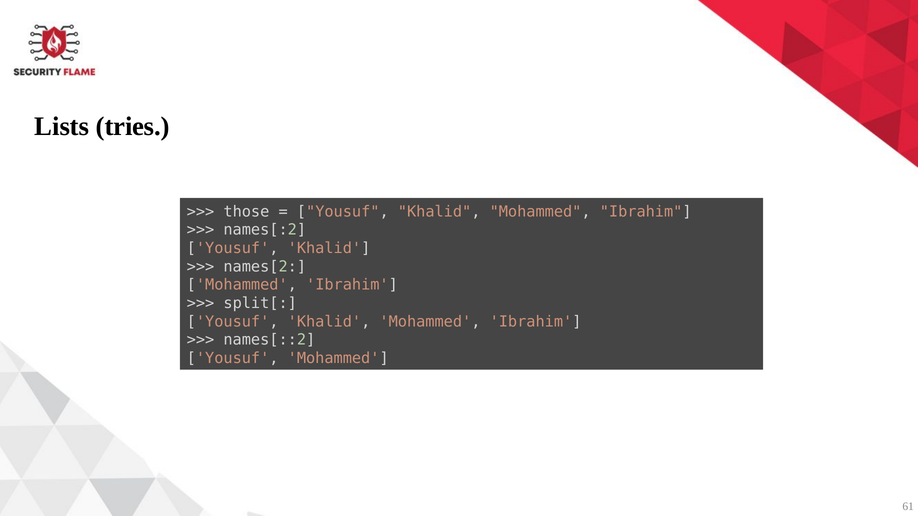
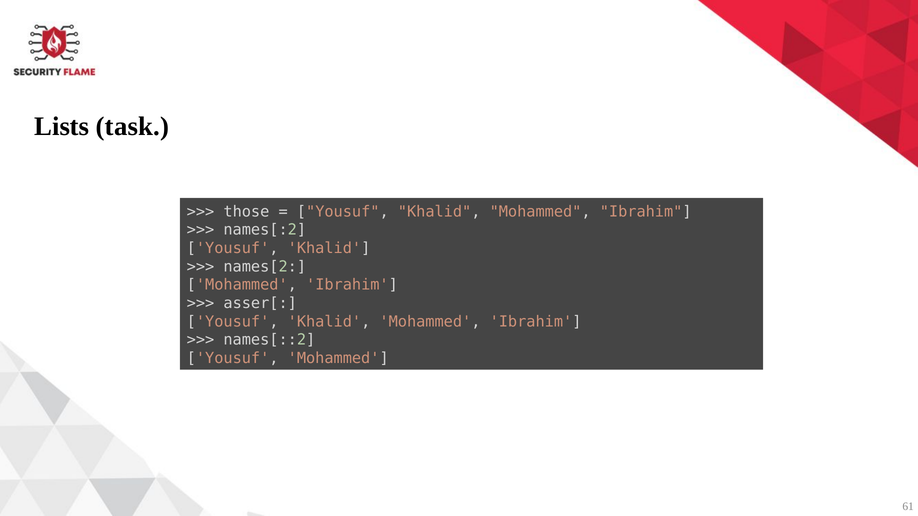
tries: tries -> task (133, 126)
split[: split[ -> asser[ (260, 303)
